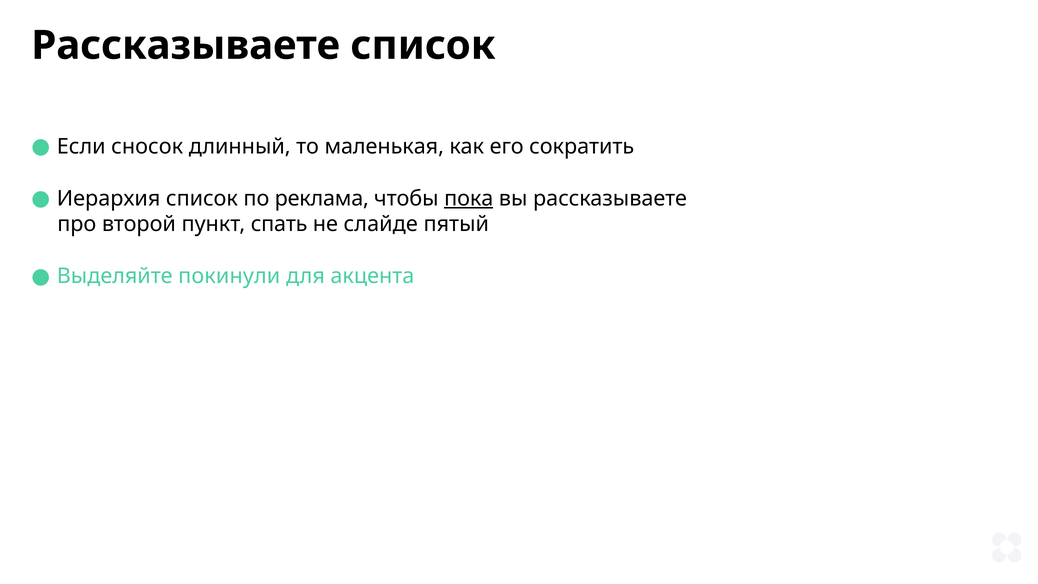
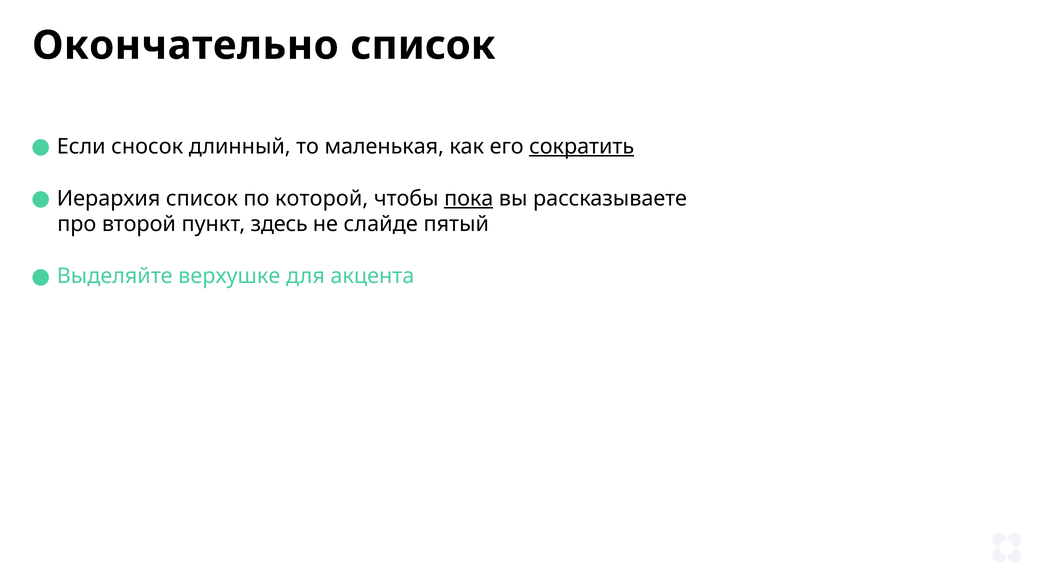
Рассказываете: Рассказываете -> Окончательно (185, 45)
сократить underline: none -> present (582, 146)
реклама: реклама -> которой (322, 198)
спать: спать -> здесь (279, 224)
покинули: покинули -> верхушке (229, 276)
